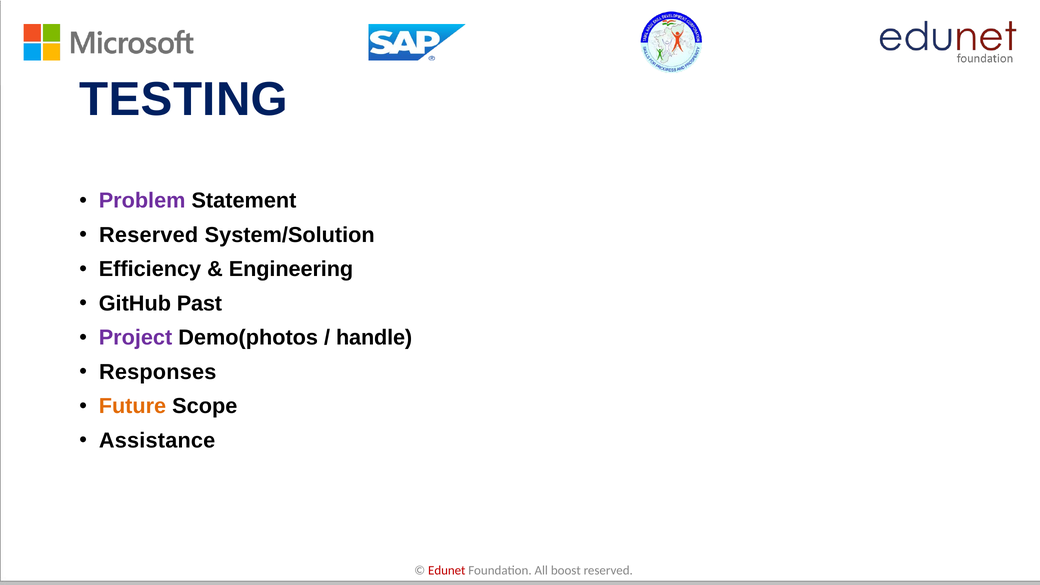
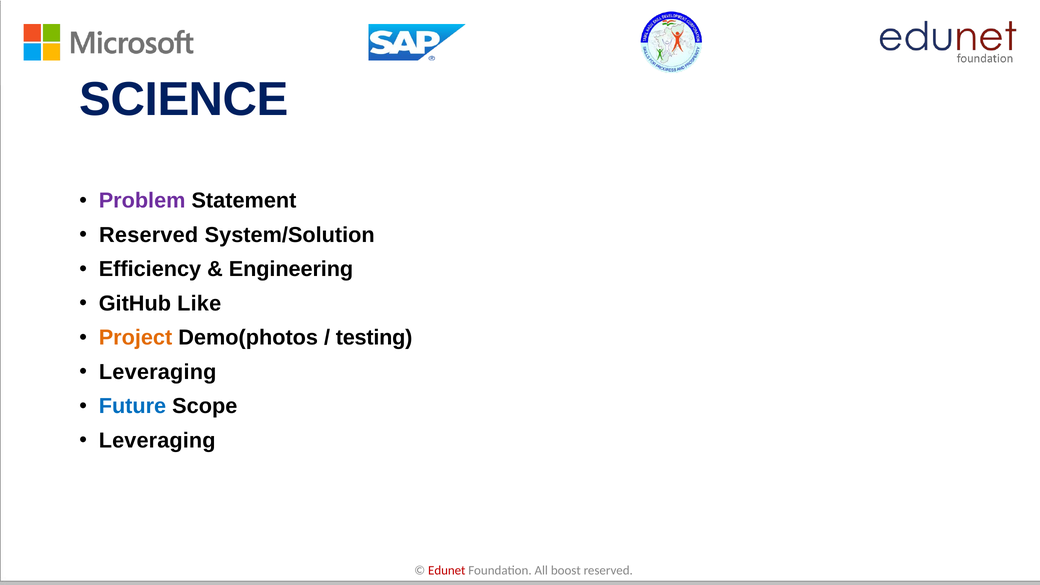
TESTING: TESTING -> SCIENCE (184, 100)
Past: Past -> Like (199, 304)
Project colour: purple -> orange (136, 338)
handle: handle -> testing (374, 338)
Responses: Responses -> Leveraging (158, 372)
Future colour: orange -> blue (132, 406)
Assistance: Assistance -> Leveraging (157, 441)
